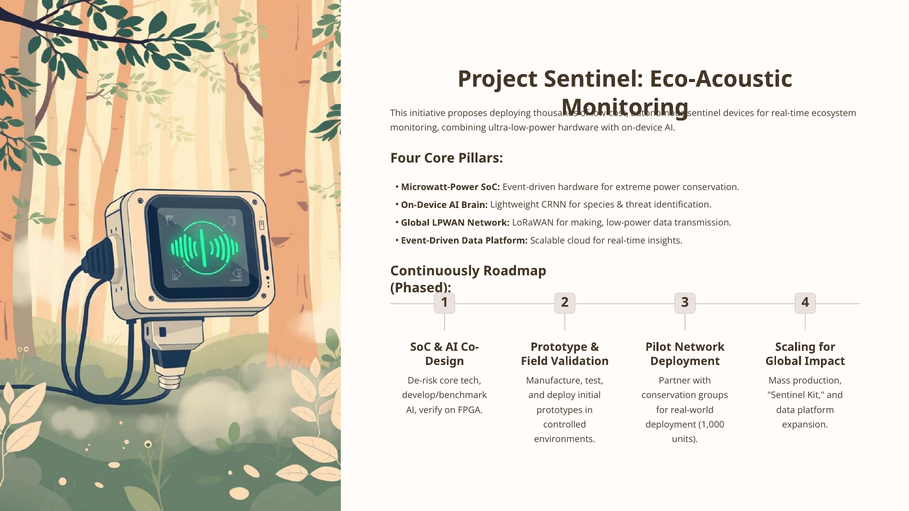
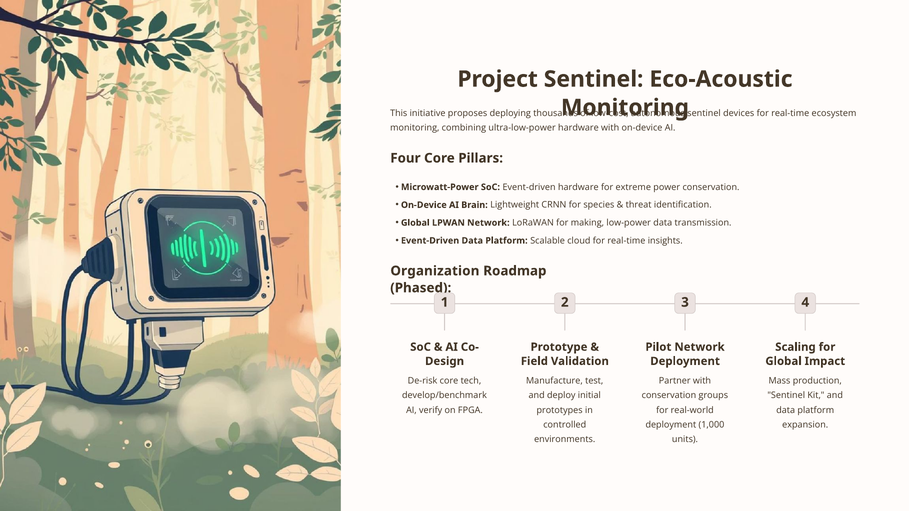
Continuously: Continuously -> Organization (435, 271)
